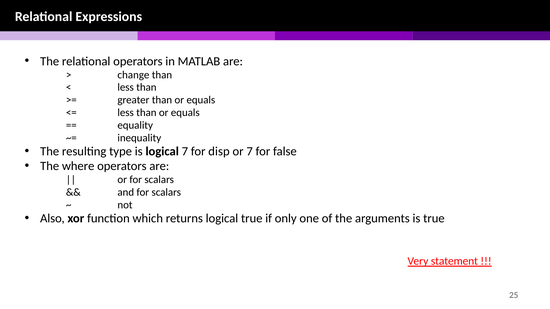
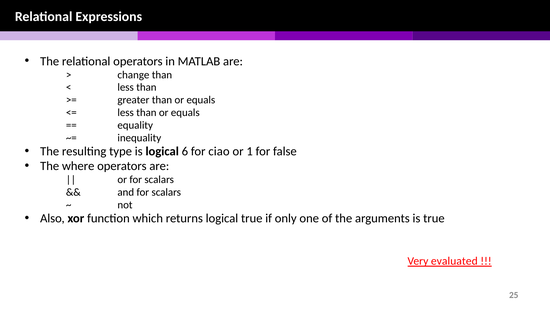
logical 7: 7 -> 6 (185, 152)
disp: disp -> ciao (219, 152)
or 7: 7 -> 1 (250, 152)
statement: statement -> evaluated (454, 262)
